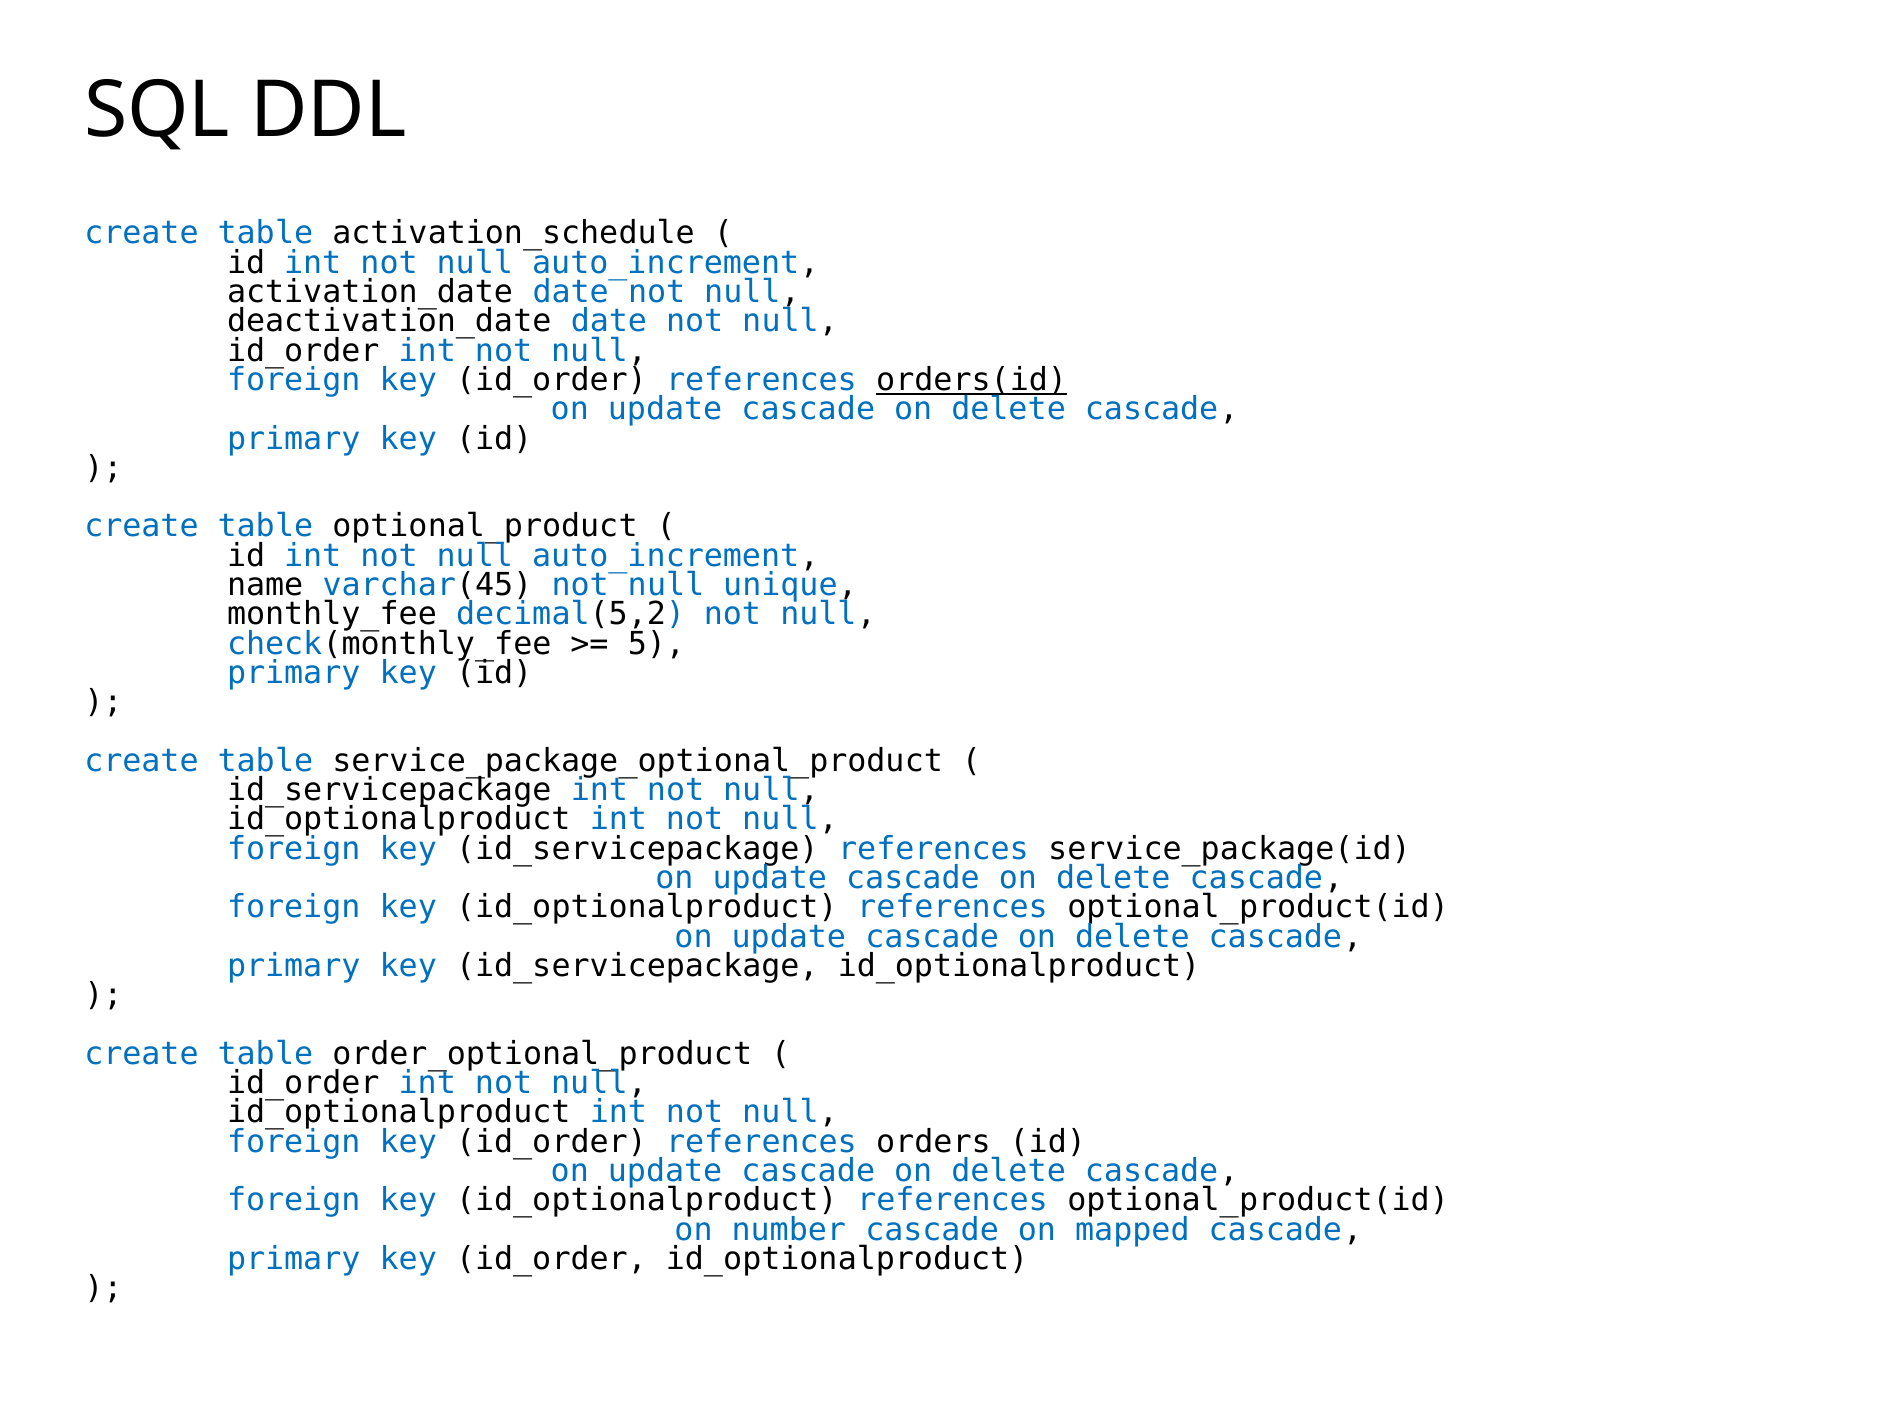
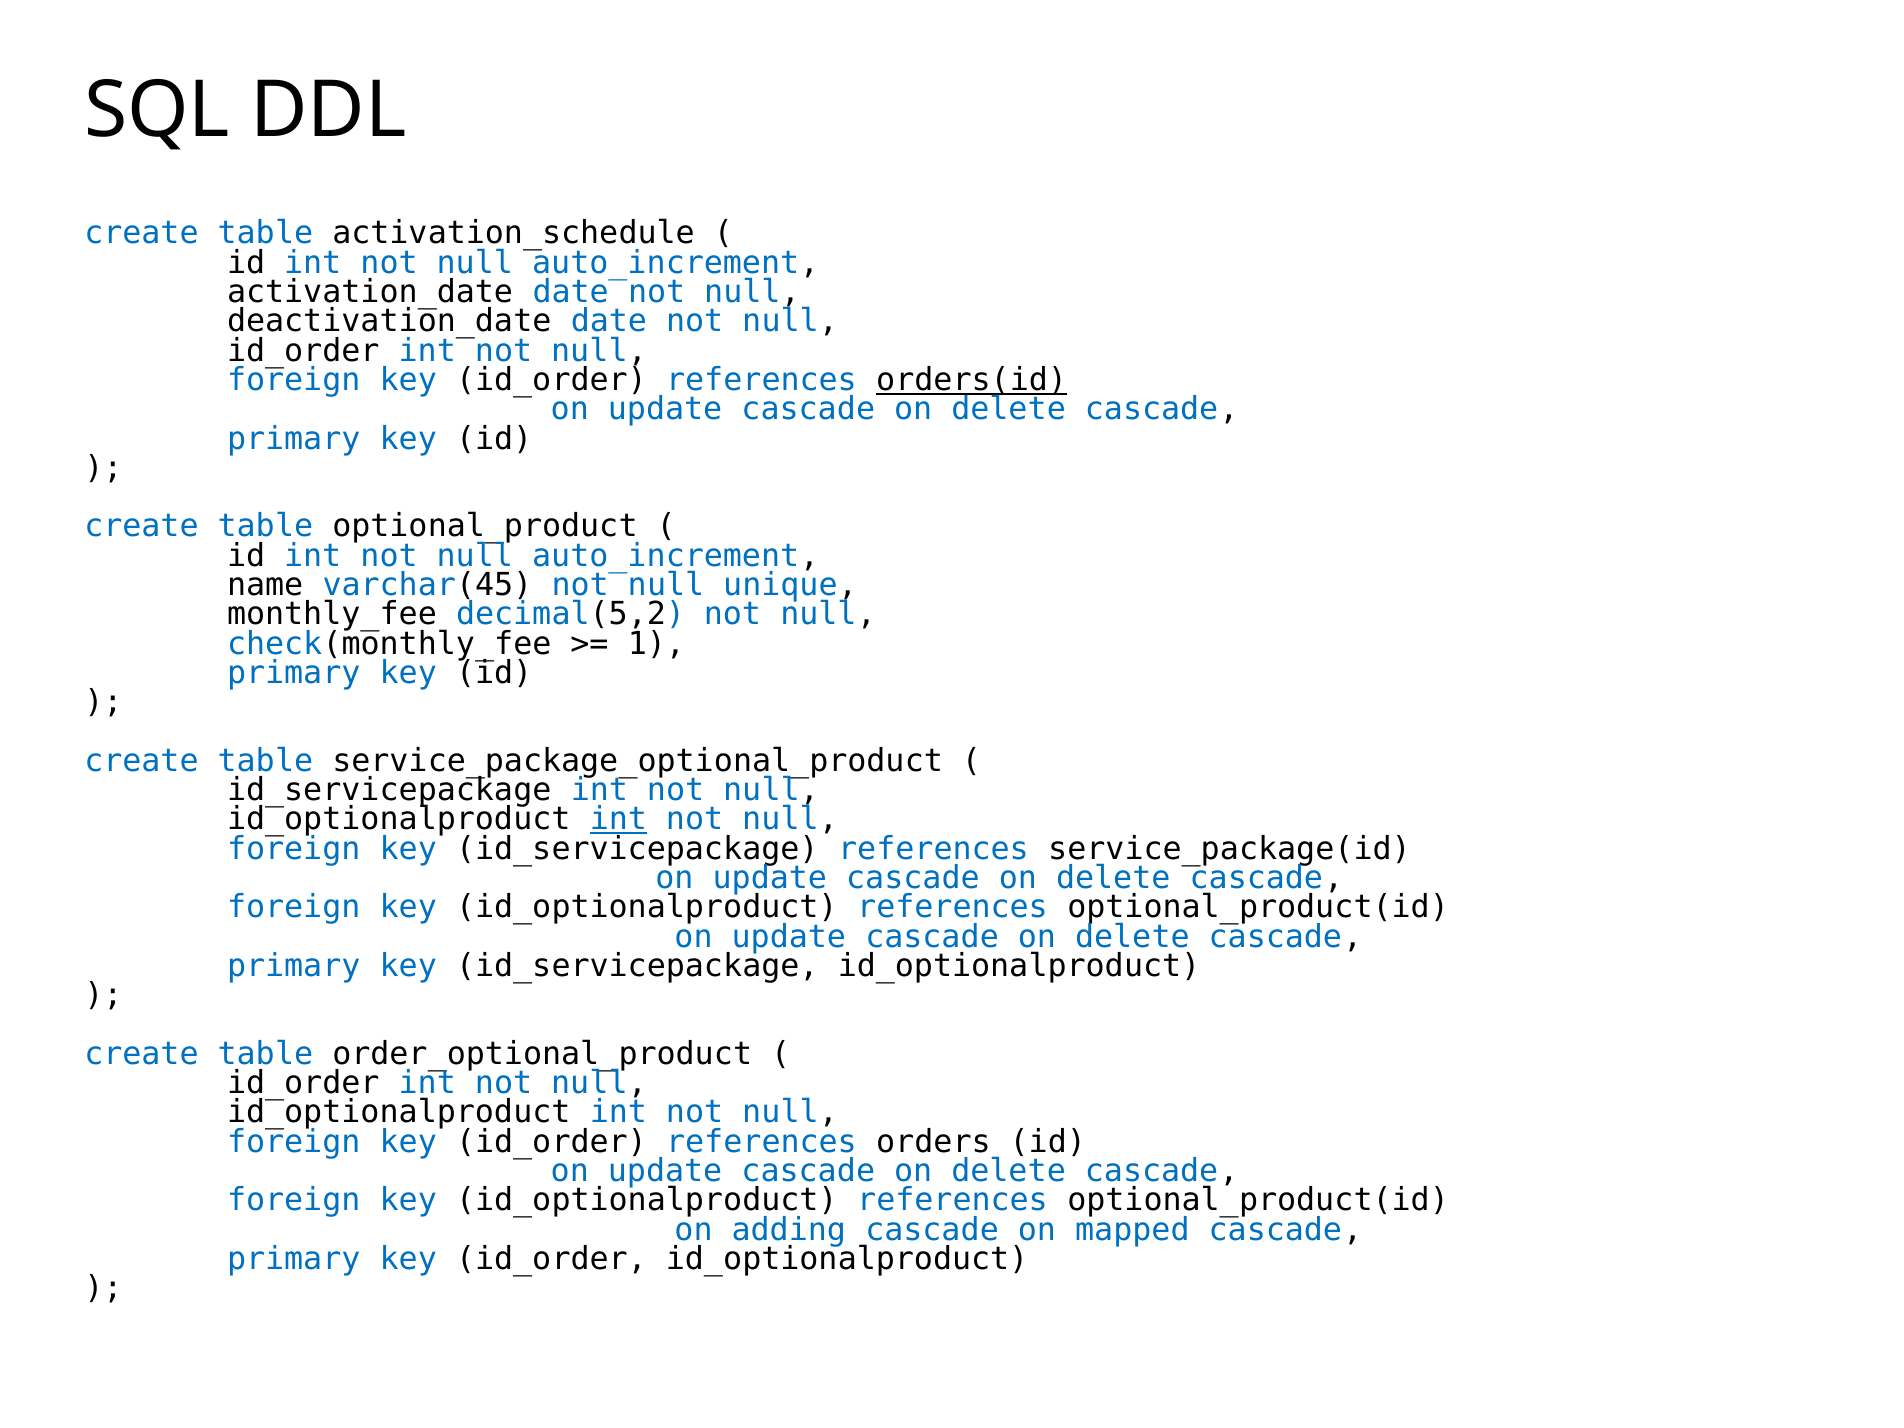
5: 5 -> 1 (656, 644)
int underline: none -> present (618, 820)
number: number -> adding (789, 1230)
